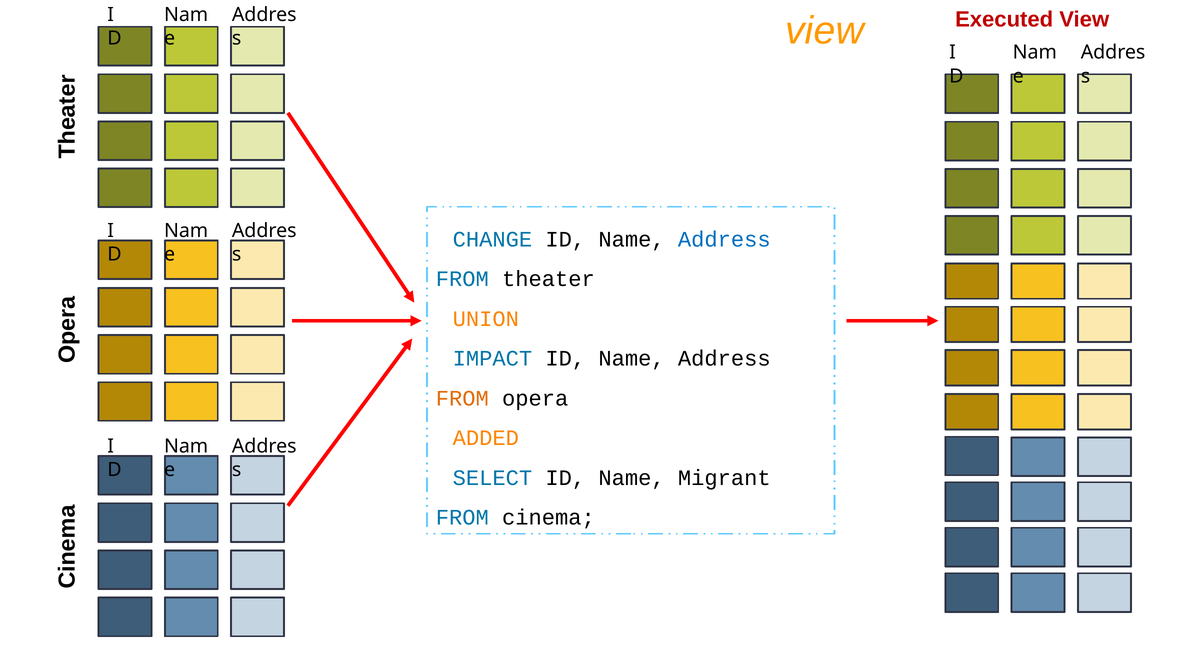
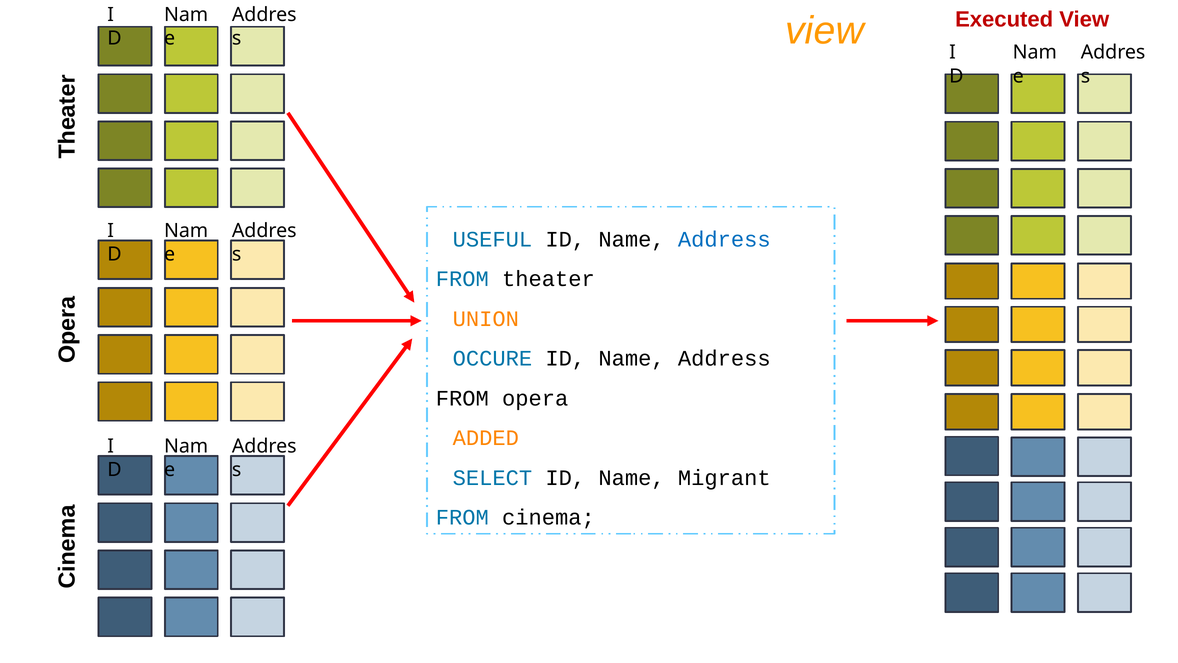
CHANGE: CHANGE -> USEFUL (492, 239)
IMPACT: IMPACT -> OCCURE (492, 358)
FROM colour: orange -> black (462, 398)
